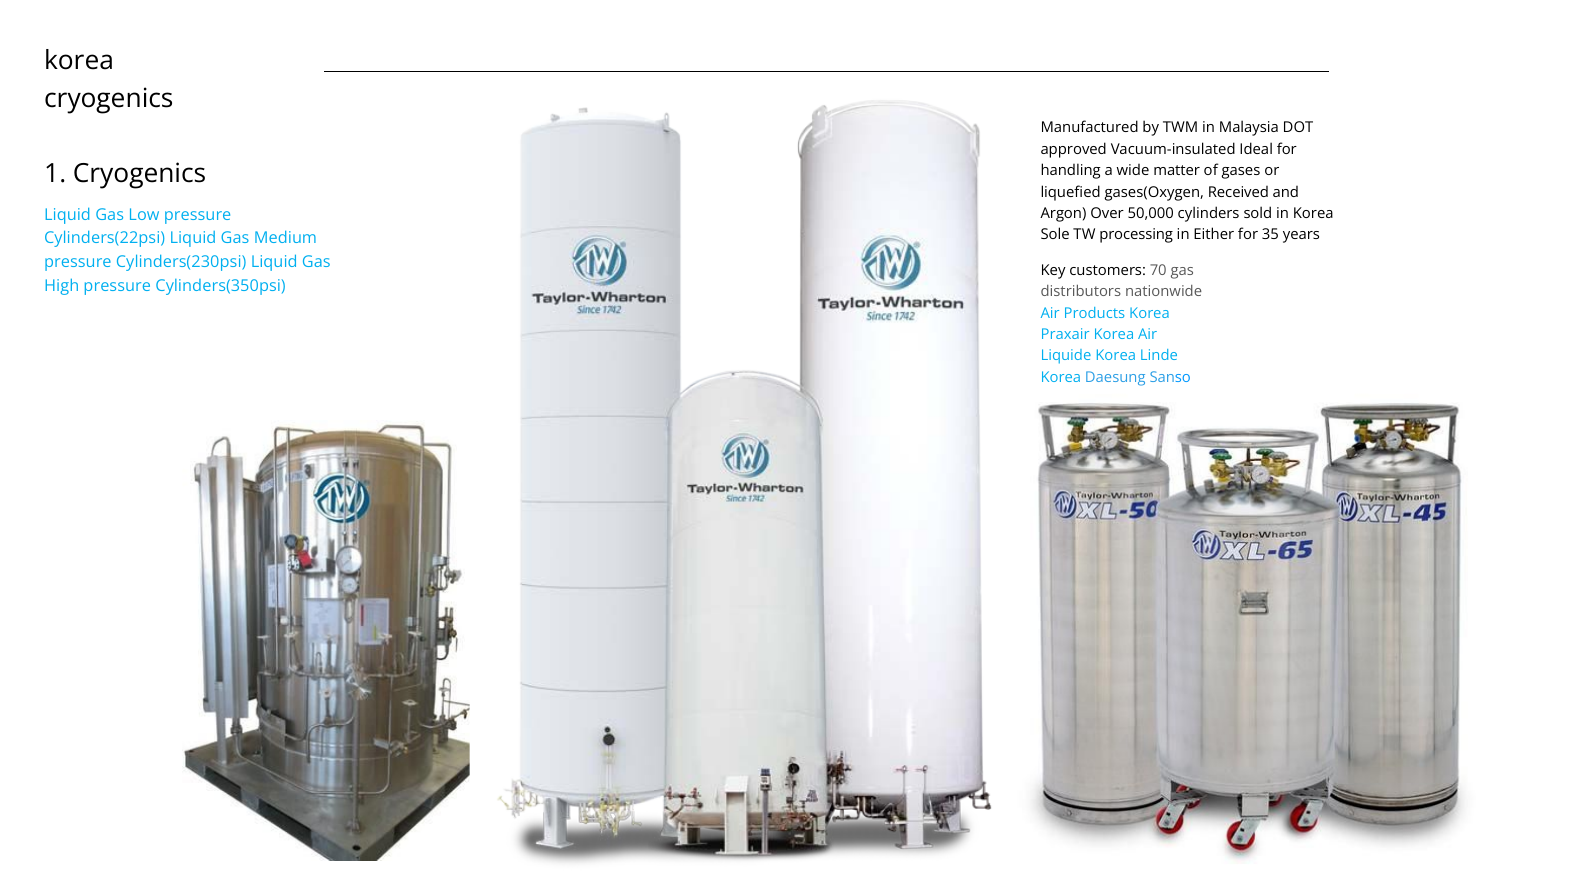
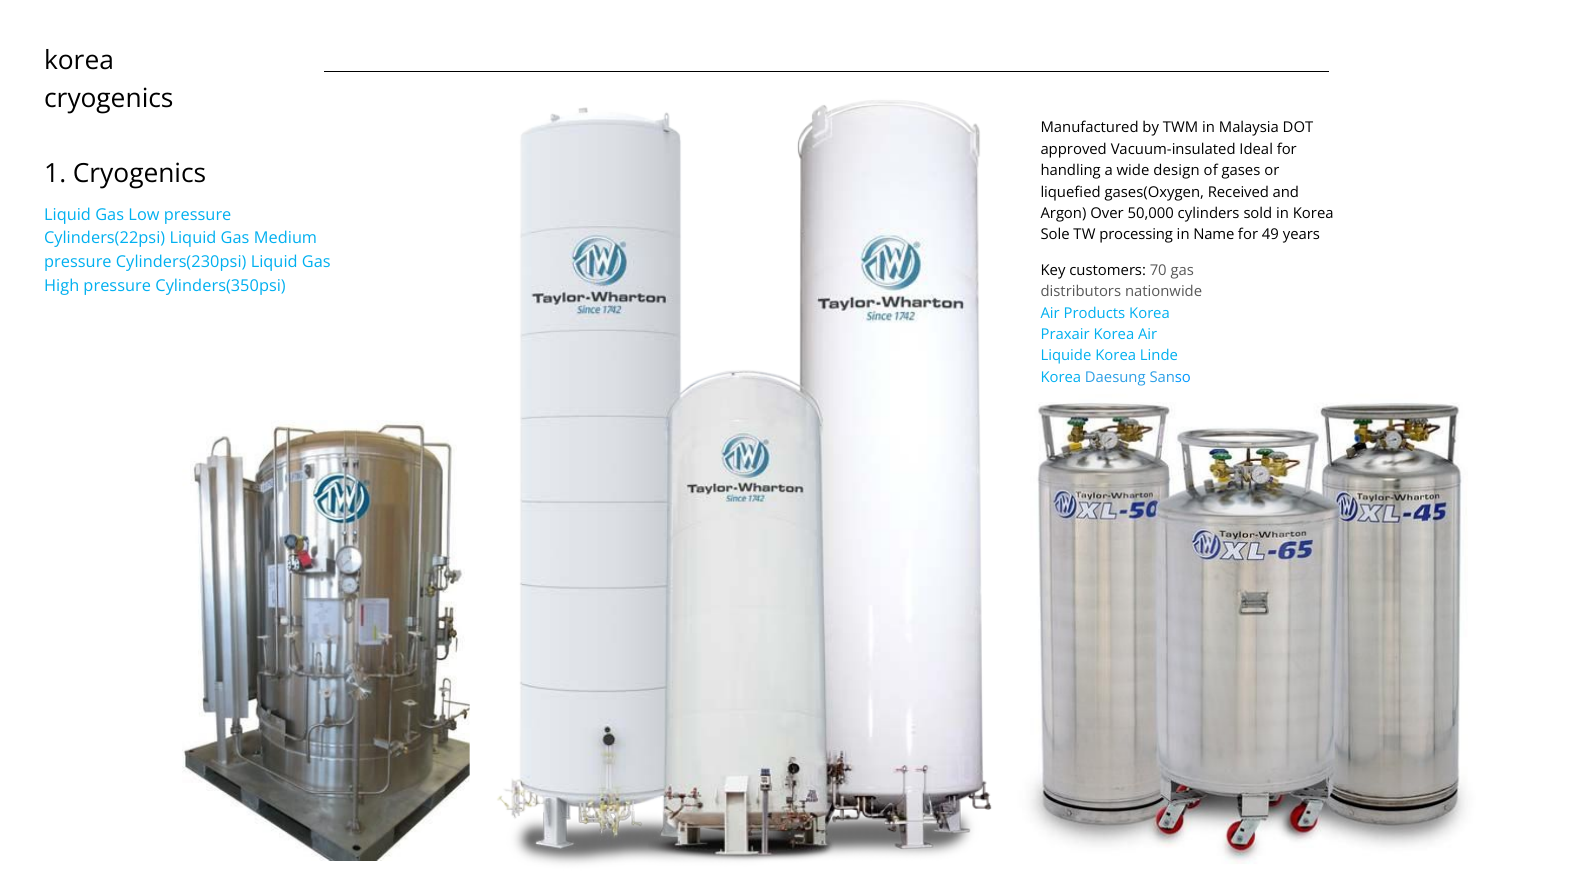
matter: matter -> design (1177, 171)
Either: Either -> Name (1214, 235)
35: 35 -> 49 (1270, 235)
